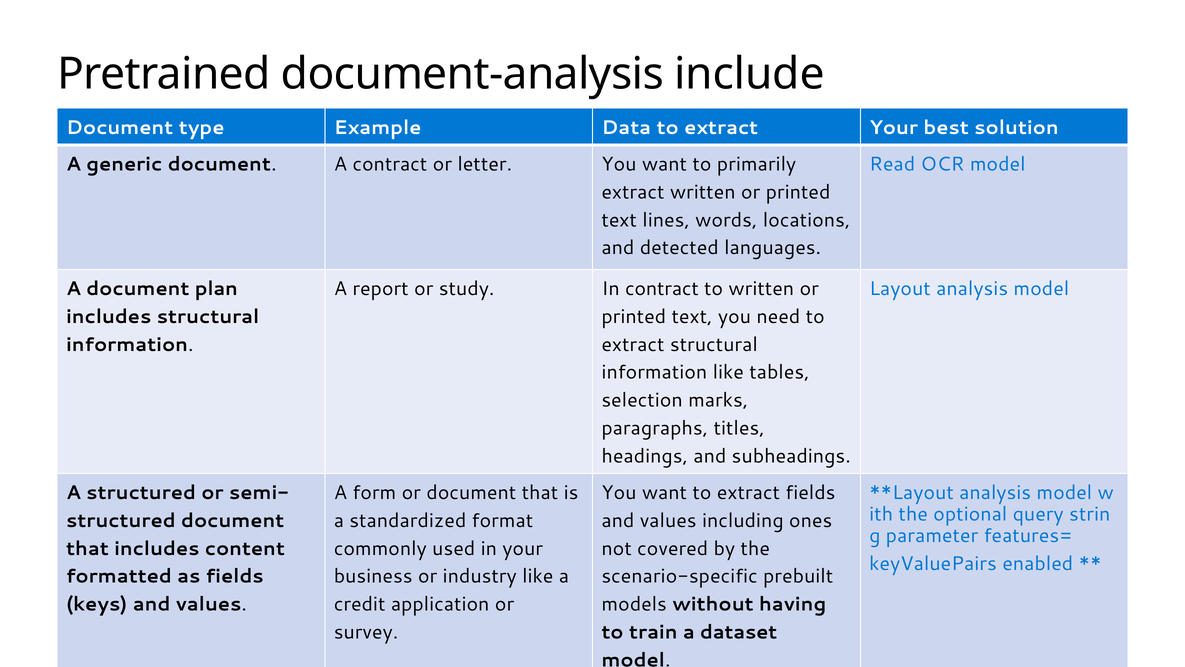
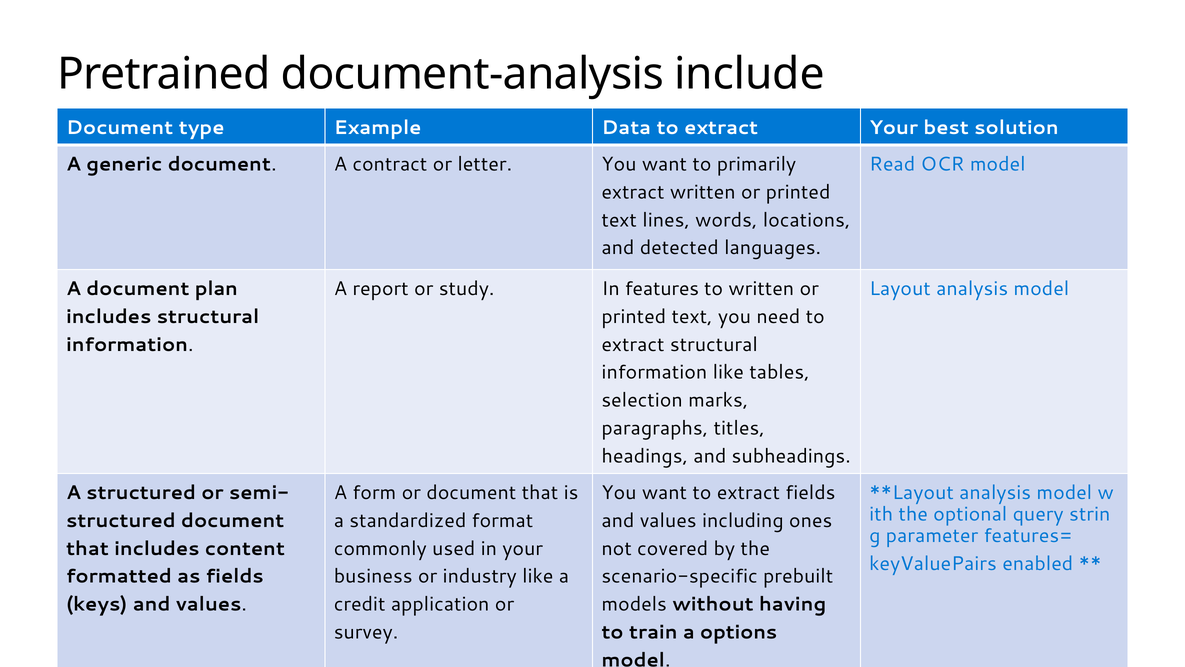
In contract: contract -> features (662, 289)
dataset: dataset -> options (739, 632)
